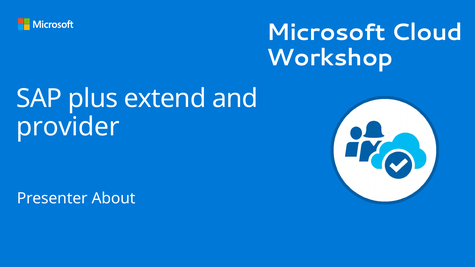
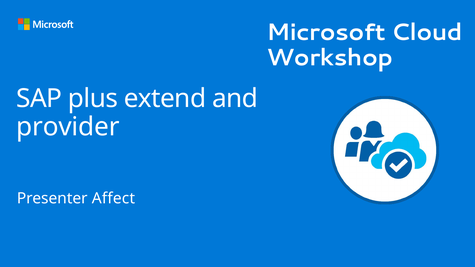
About: About -> Affect (113, 198)
